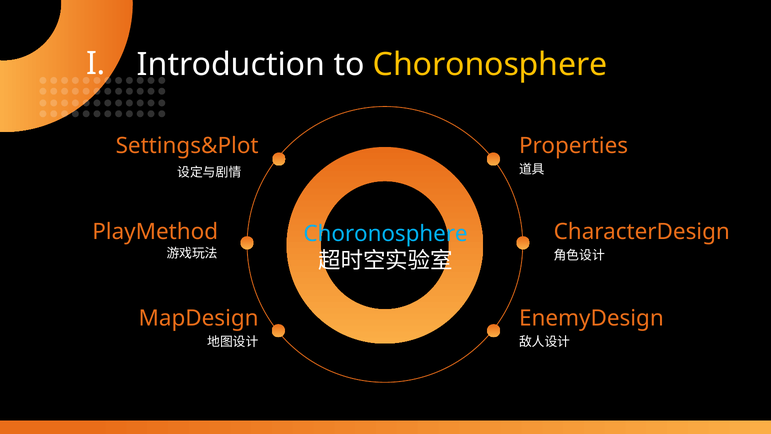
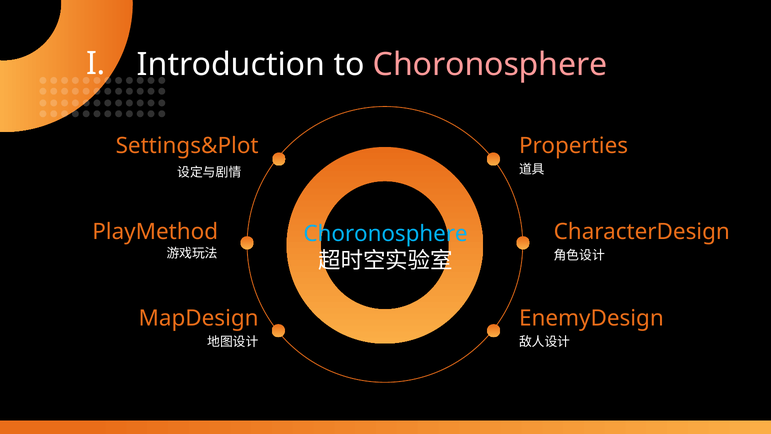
Choronosphere colour: yellow -> pink (490, 65)
